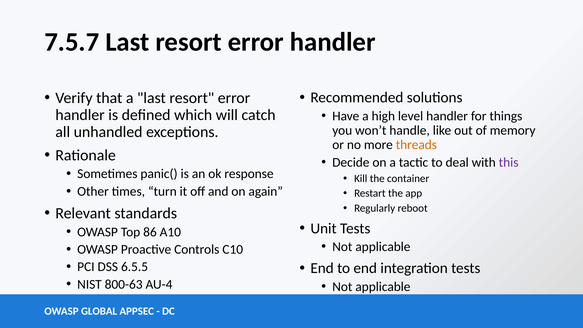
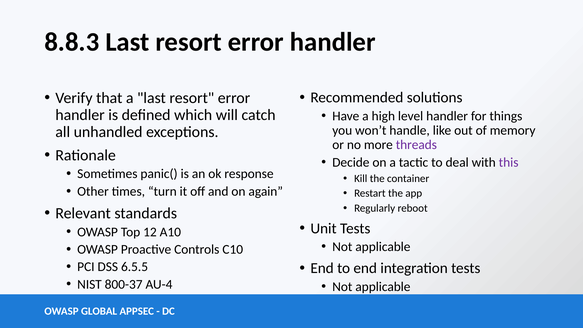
7.5.7: 7.5.7 -> 8.8.3 (72, 42)
threads colour: orange -> purple (416, 145)
86: 86 -> 12 (150, 232)
800-63: 800-63 -> 800-37 (124, 284)
